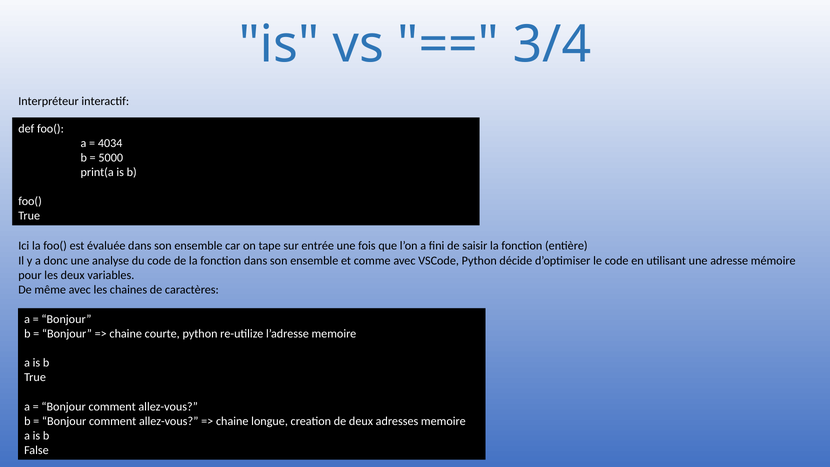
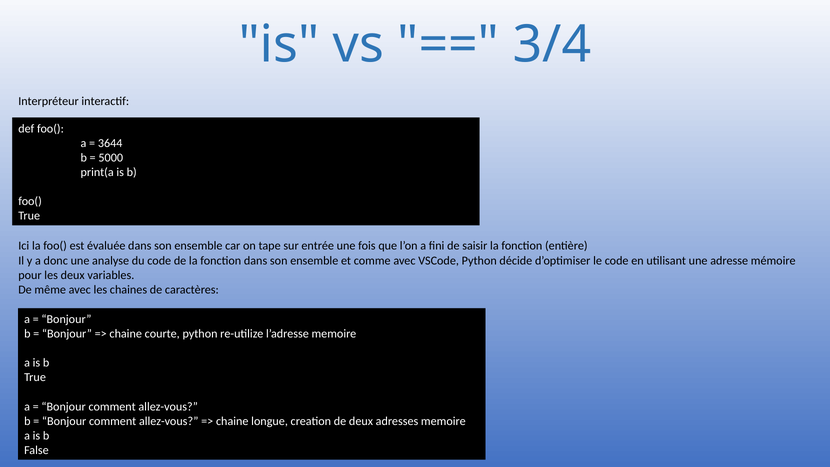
4034: 4034 -> 3644 (110, 143)
